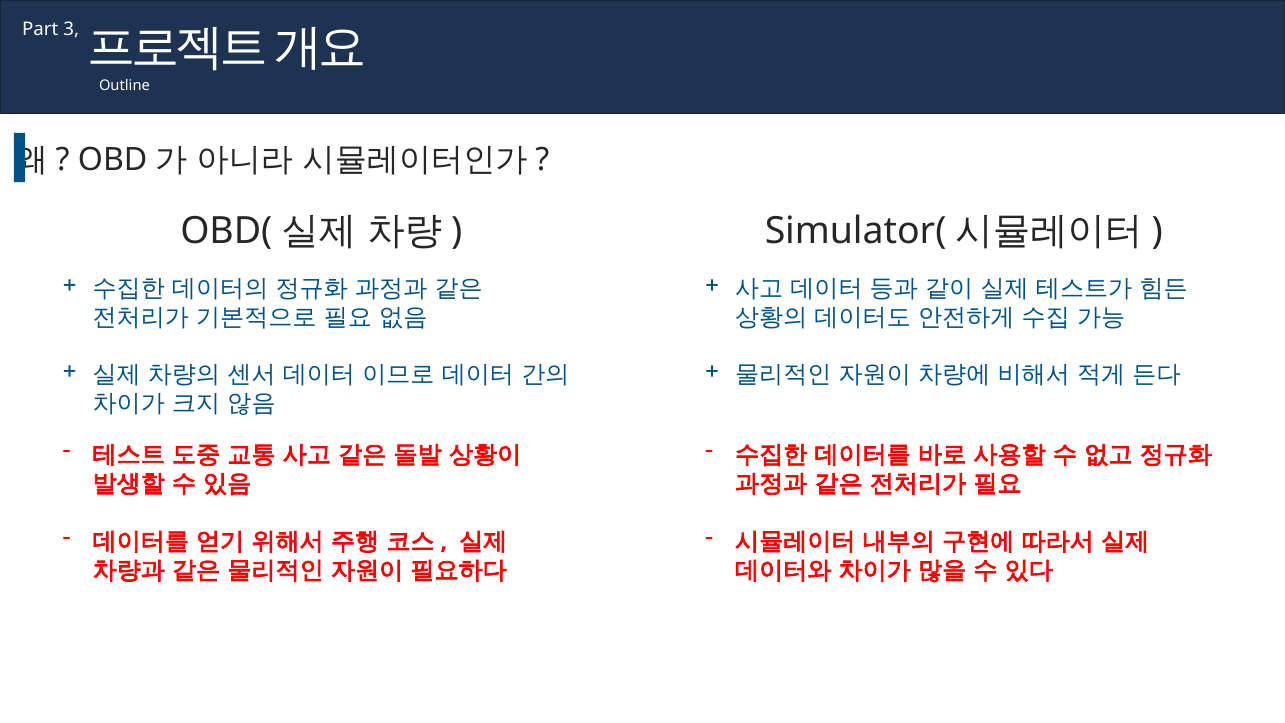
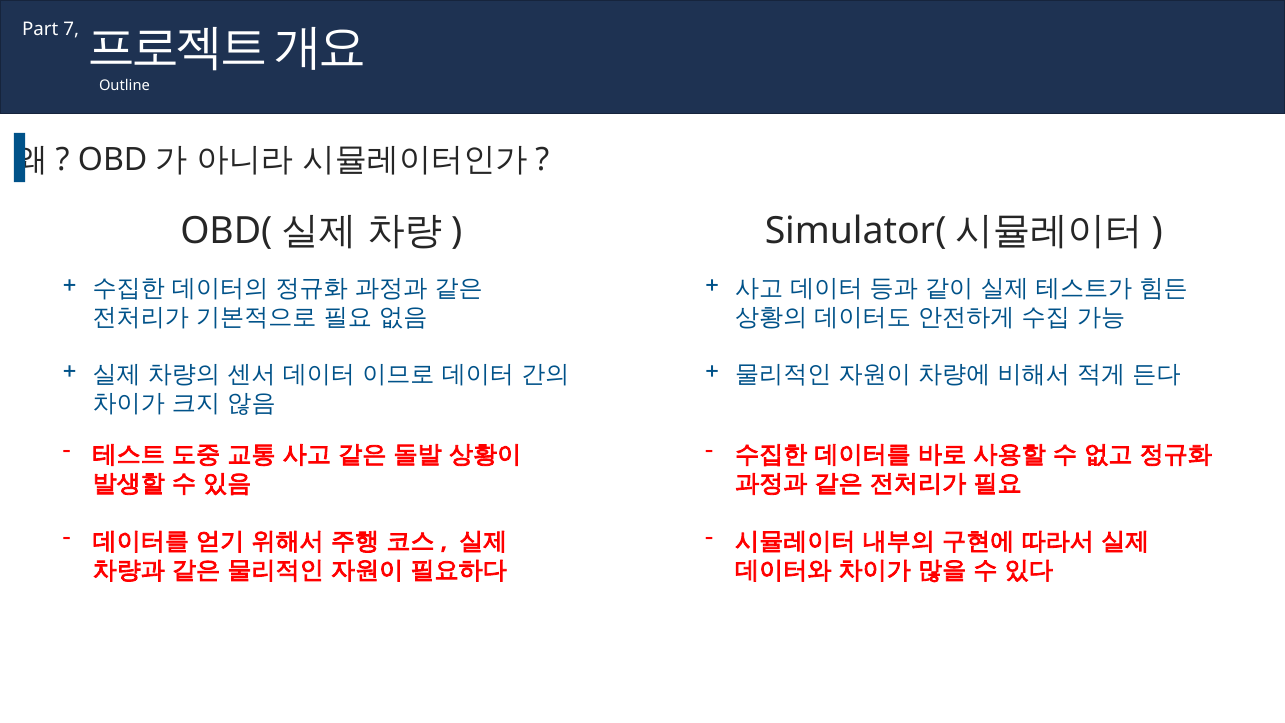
3: 3 -> 7 (71, 30)
